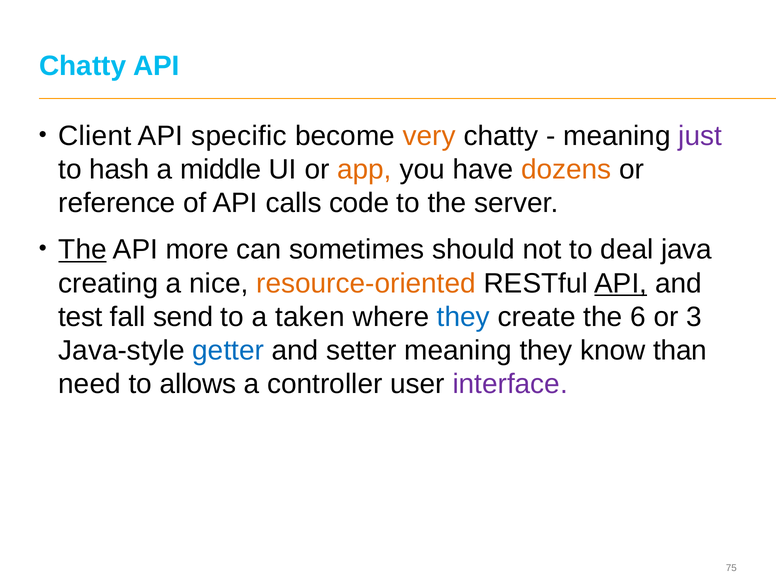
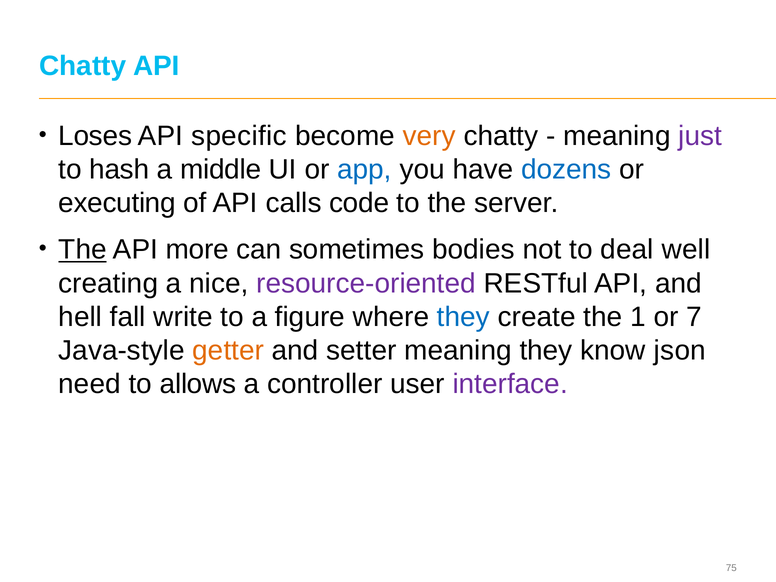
Client: Client -> Loses (95, 136)
app colour: orange -> blue (364, 170)
dozens colour: orange -> blue (566, 170)
reference: reference -> executing (117, 203)
should: should -> bodies (474, 250)
java: java -> well (686, 250)
resource-oriented colour: orange -> purple (366, 283)
API underline: present -> none (621, 283)
test: test -> hell (80, 317)
send: send -> write (183, 317)
taken: taken -> figure (310, 317)
6: 6 -> 1 (638, 317)
3: 3 -> 7 (694, 317)
getter colour: blue -> orange (228, 351)
than: than -> json (680, 351)
